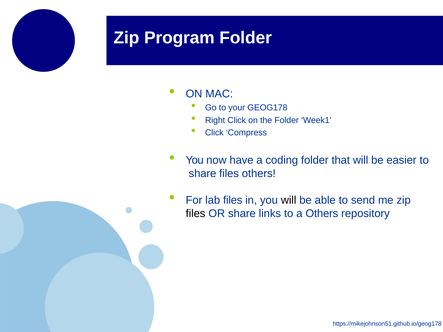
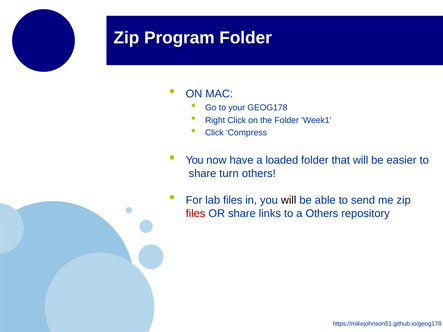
coding: coding -> loaded (282, 160)
share files: files -> turn (229, 174)
files colour: black -> red (196, 214)
